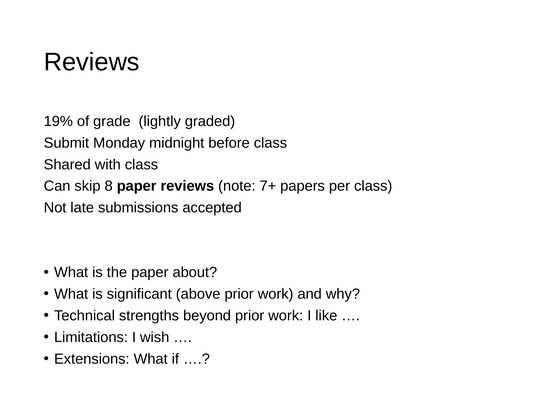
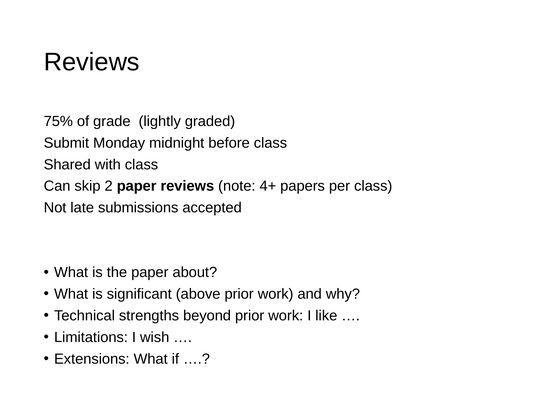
19%: 19% -> 75% (58, 121)
8: 8 -> 2 (109, 186)
7+: 7+ -> 4+ (268, 186)
